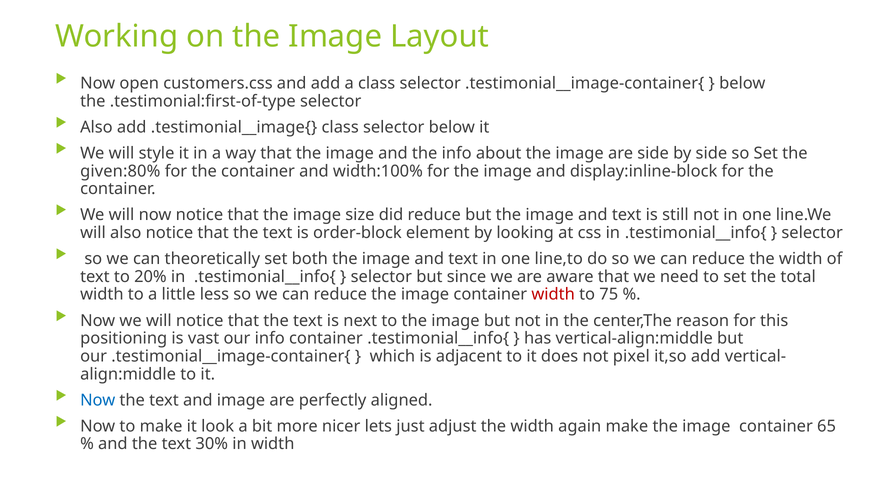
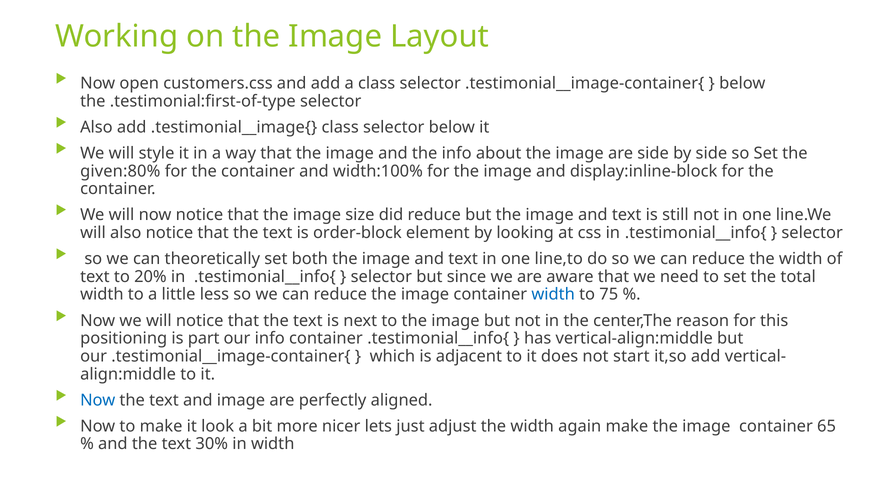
width colour: red -> blue (553, 294)
vast: vast -> part (204, 338)
pixel: pixel -> start (631, 356)
